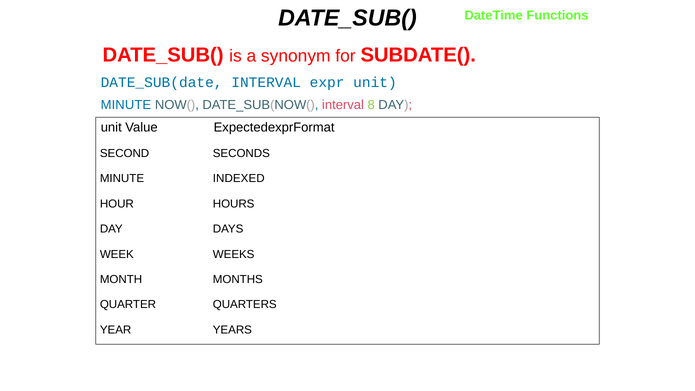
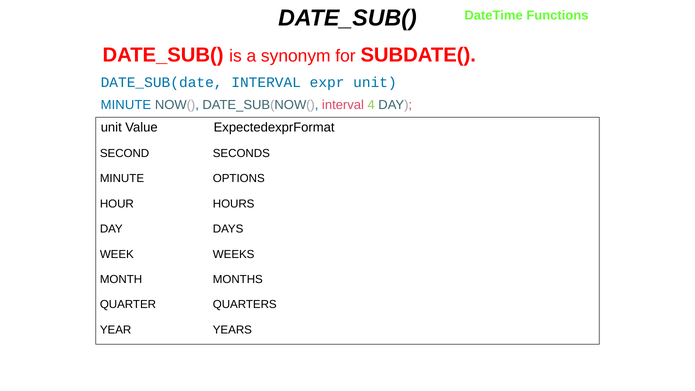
8: 8 -> 4 (371, 105)
INDEXED: INDEXED -> OPTIONS (239, 179)
